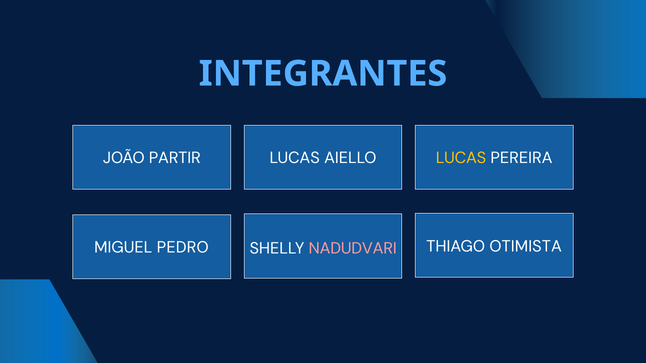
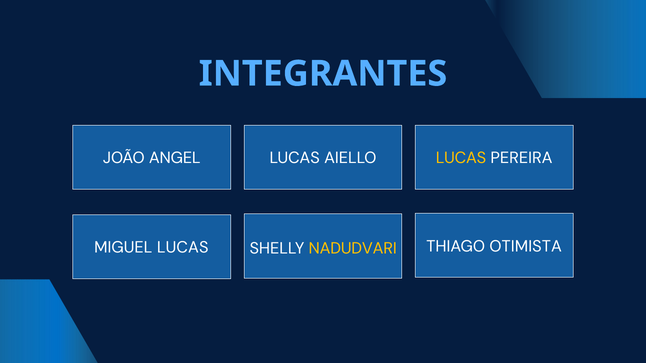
PARTIR: PARTIR -> ANGEL (175, 158)
MIGUEL PEDRO: PEDRO -> LUCAS (183, 248)
NADUDVARI colour: pink -> yellow (353, 249)
